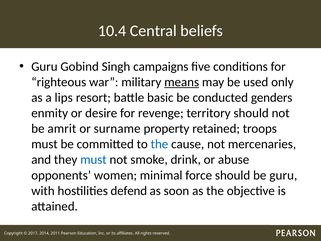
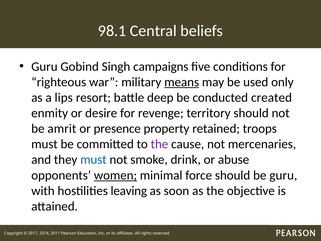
10.4: 10.4 -> 98.1 (112, 31)
basic: basic -> deep (160, 97)
genders: genders -> created (272, 97)
surname: surname -> presence (117, 129)
the colour: blue -> purple (159, 144)
women underline: none -> present (115, 175)
defend: defend -> leaving (129, 191)
